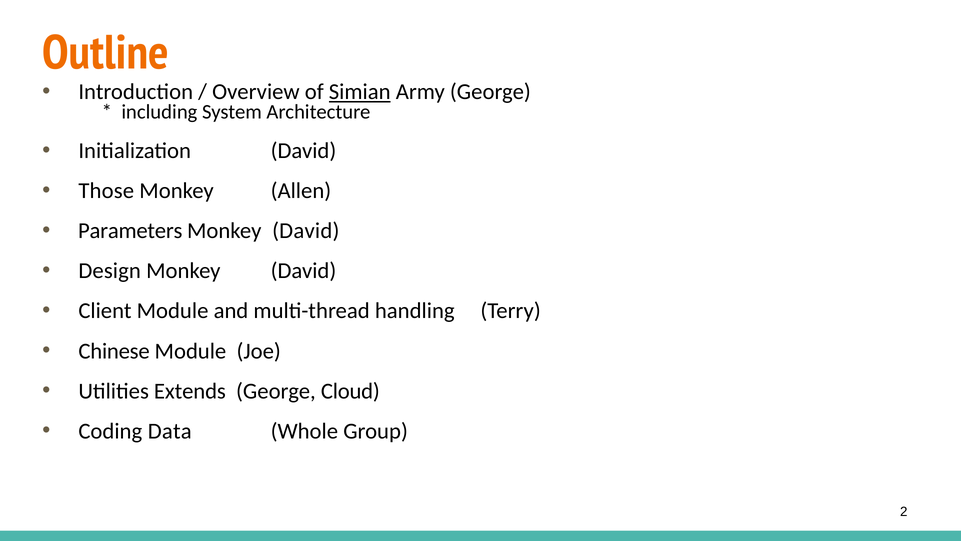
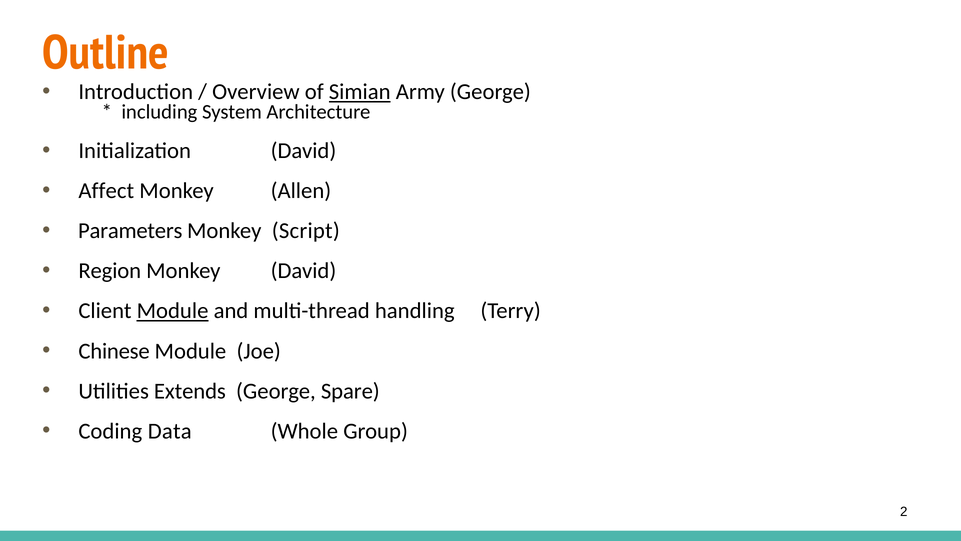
Those: Those -> Affect (106, 191)
David: David -> Script (306, 231)
Design: Design -> Region (110, 271)
Module underline: none -> present (173, 311)
Cloud: Cloud -> Spare (350, 391)
